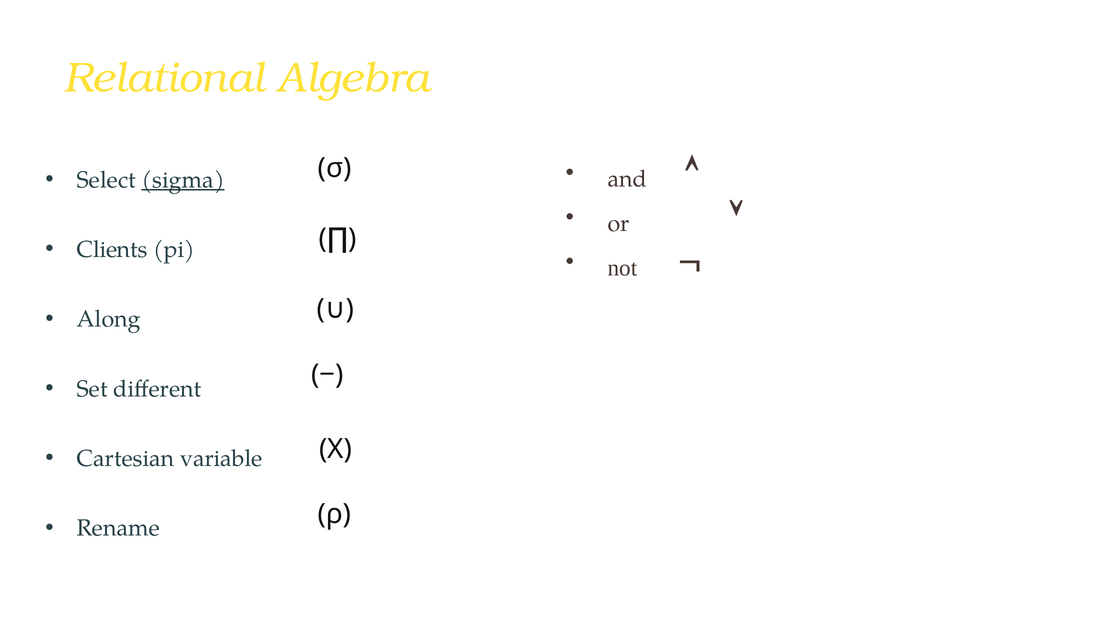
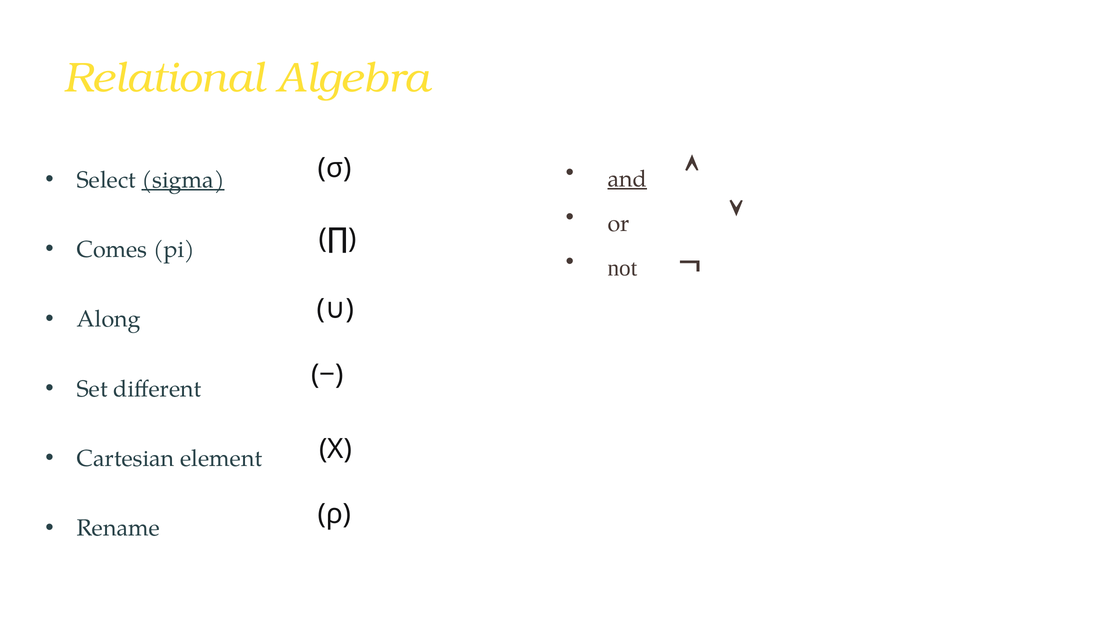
and underline: none -> present (627, 179)
Clients: Clients -> Comes (112, 250)
variable: variable -> element (221, 459)
